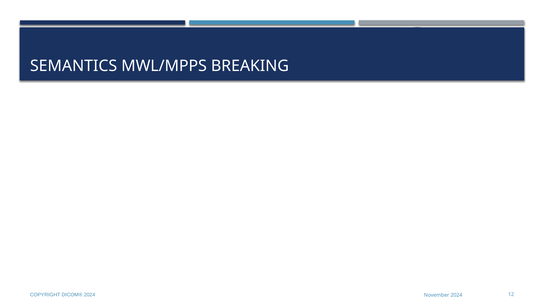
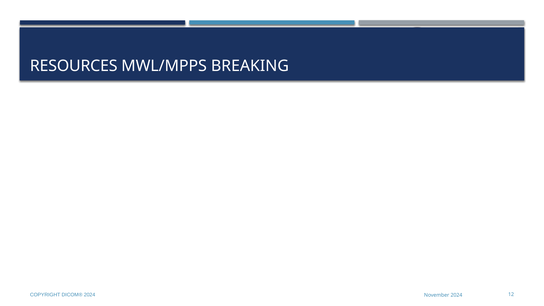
SEMANTICS: SEMANTICS -> RESOURCES (74, 66)
